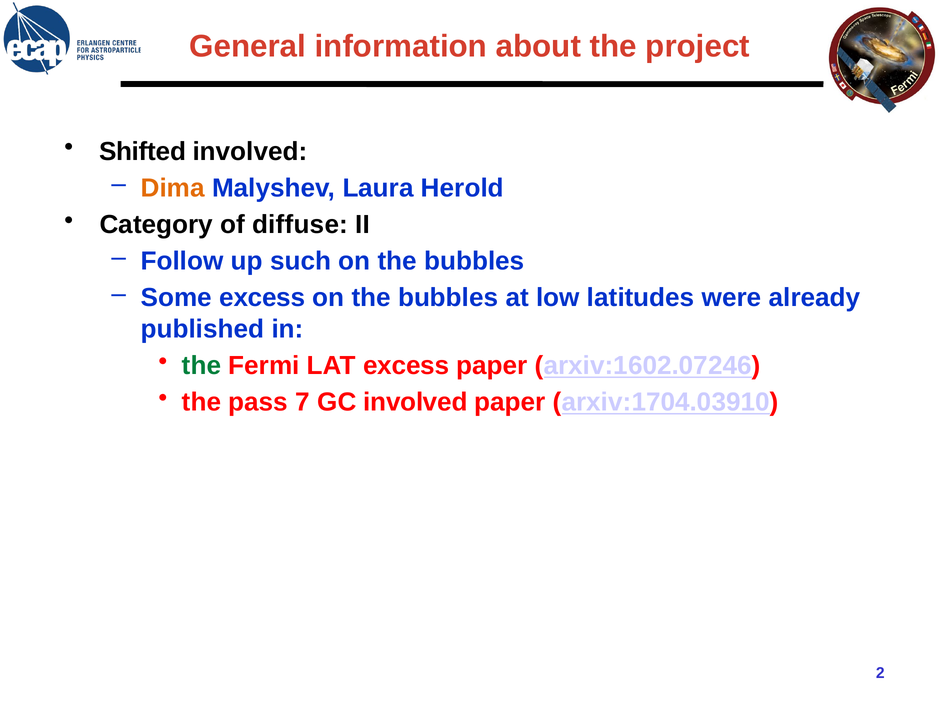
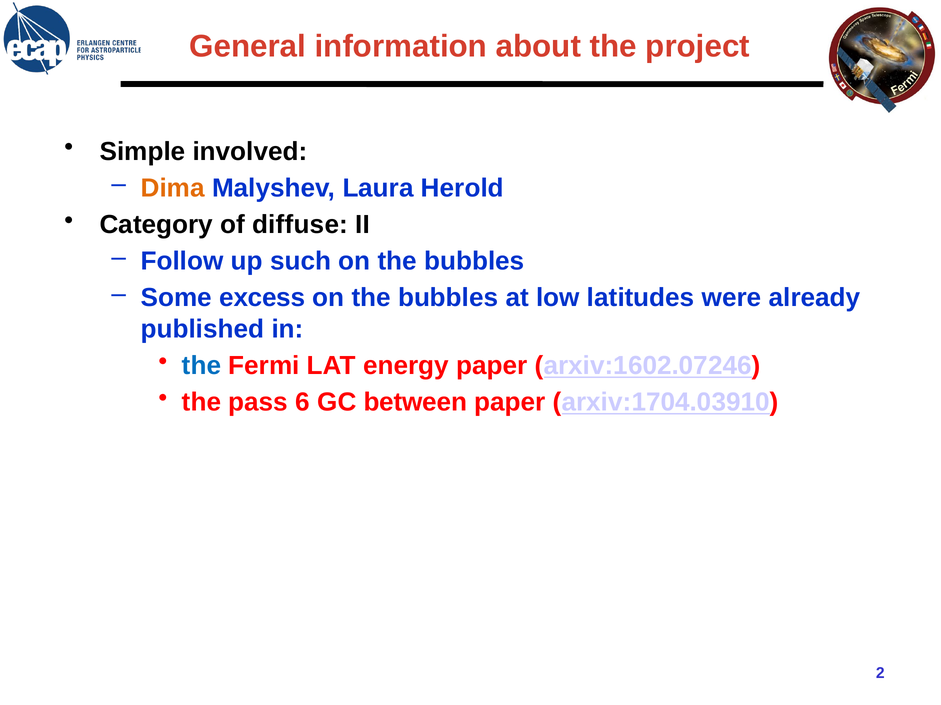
Shifted: Shifted -> Simple (142, 152)
the colour: green -> blue (202, 366)
LAT excess: excess -> energy (406, 366)
7: 7 -> 6 (303, 403)
GC involved: involved -> between (415, 403)
